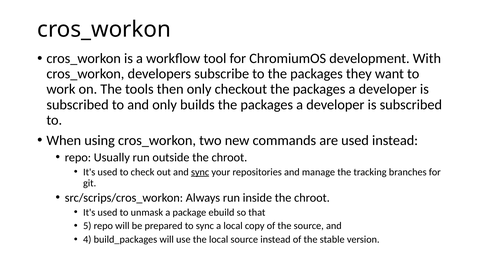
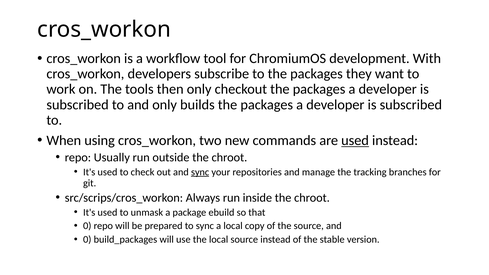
used underline: none -> present (355, 141)
5: 5 -> 0 (87, 226)
4: 4 -> 0 (87, 239)
